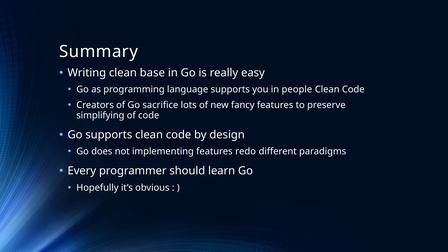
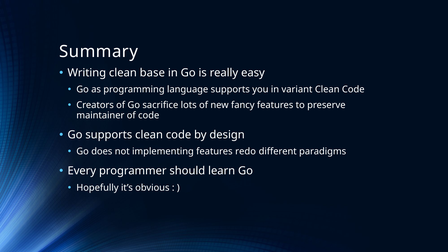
people: people -> variant (297, 90)
simplifying: simplifying -> maintainer (100, 115)
